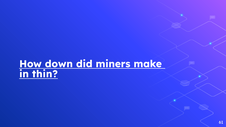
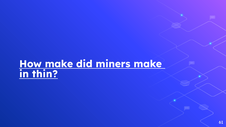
How down: down -> make (59, 64)
